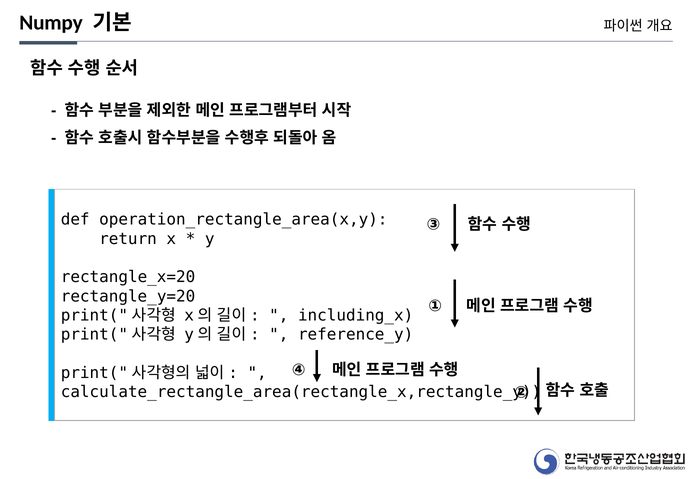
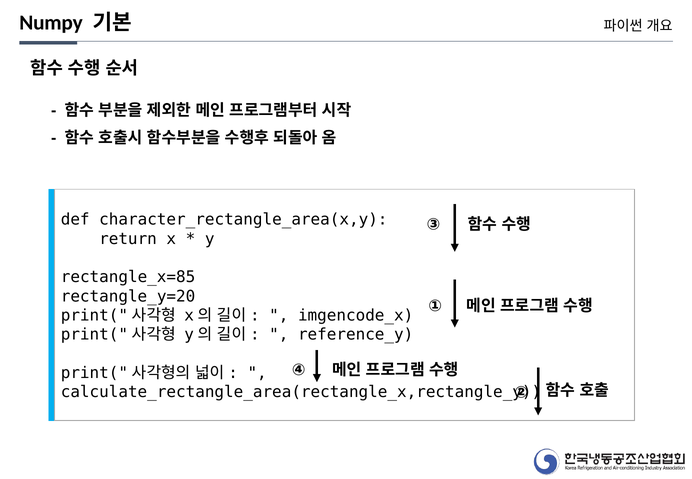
operation_rectangle_area(x,y: operation_rectangle_area(x,y -> character_rectangle_area(x,y (243, 220)
rectangle_x=20: rectangle_x=20 -> rectangle_x=85 (128, 277)
including_x: including_x -> imgencode_x (356, 316)
